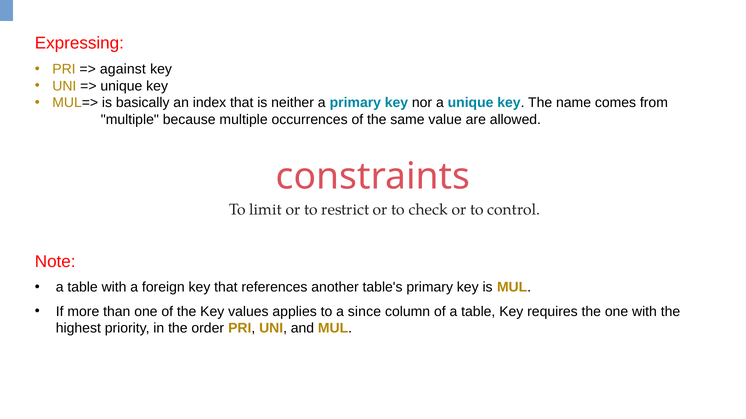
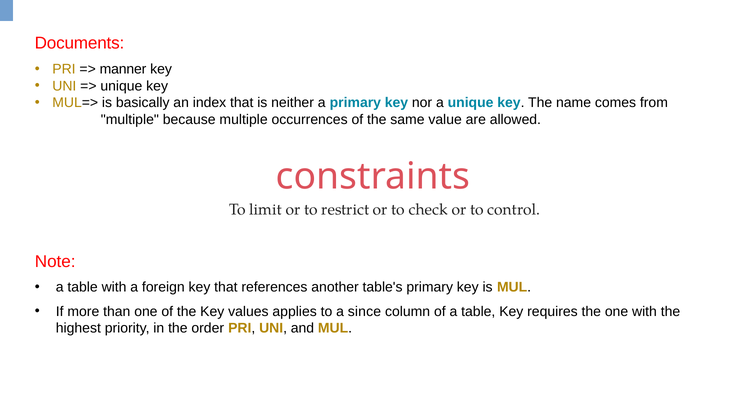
Expressing: Expressing -> Documents (79, 43)
against: against -> manner (123, 69)
